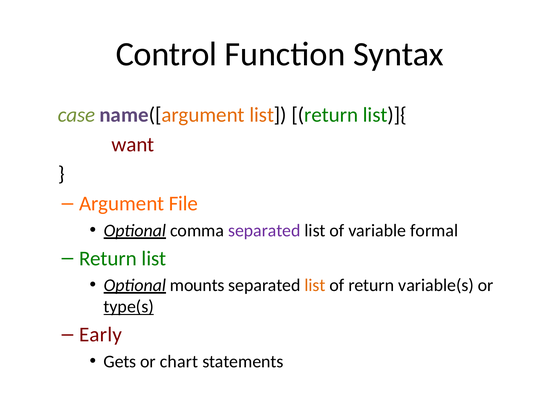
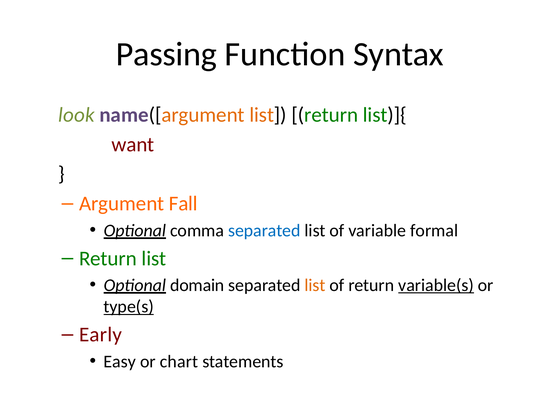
Control: Control -> Passing (166, 54)
case: case -> look (76, 115)
File: File -> Fall (183, 204)
separated colour: purple -> blue (264, 230)
mounts: mounts -> domain (197, 285)
variable(s underline: none -> present (436, 285)
Gets: Gets -> Easy (120, 361)
